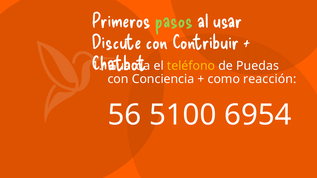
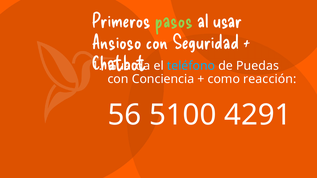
Discute: Discute -> Ansioso (117, 43)
Contribuir: Contribuir -> Seguridad (206, 43)
teléfono colour: yellow -> light blue (191, 66)
6954: 6954 -> 4291 (258, 115)
